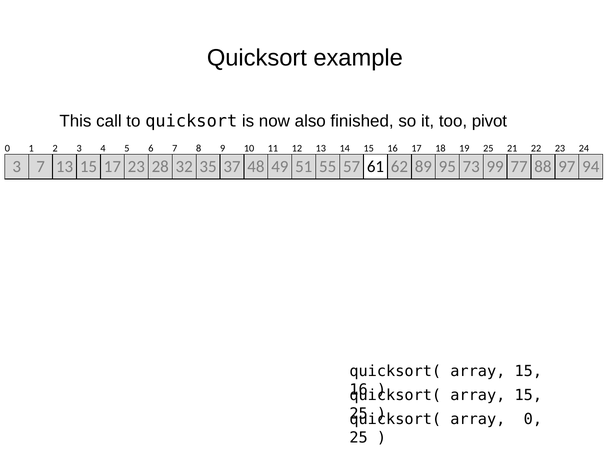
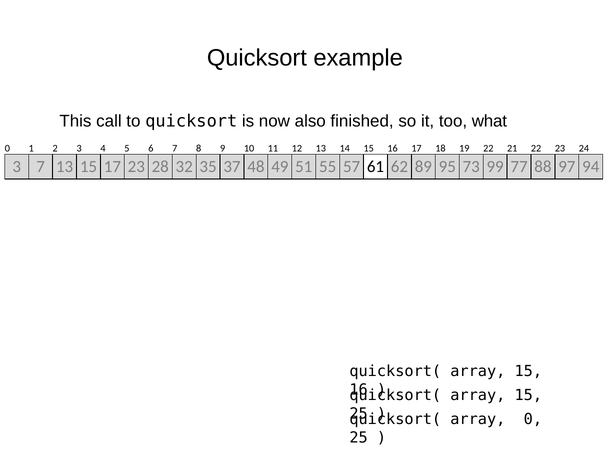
pivot: pivot -> what (489, 121)
19 25: 25 -> 22 (488, 149)
